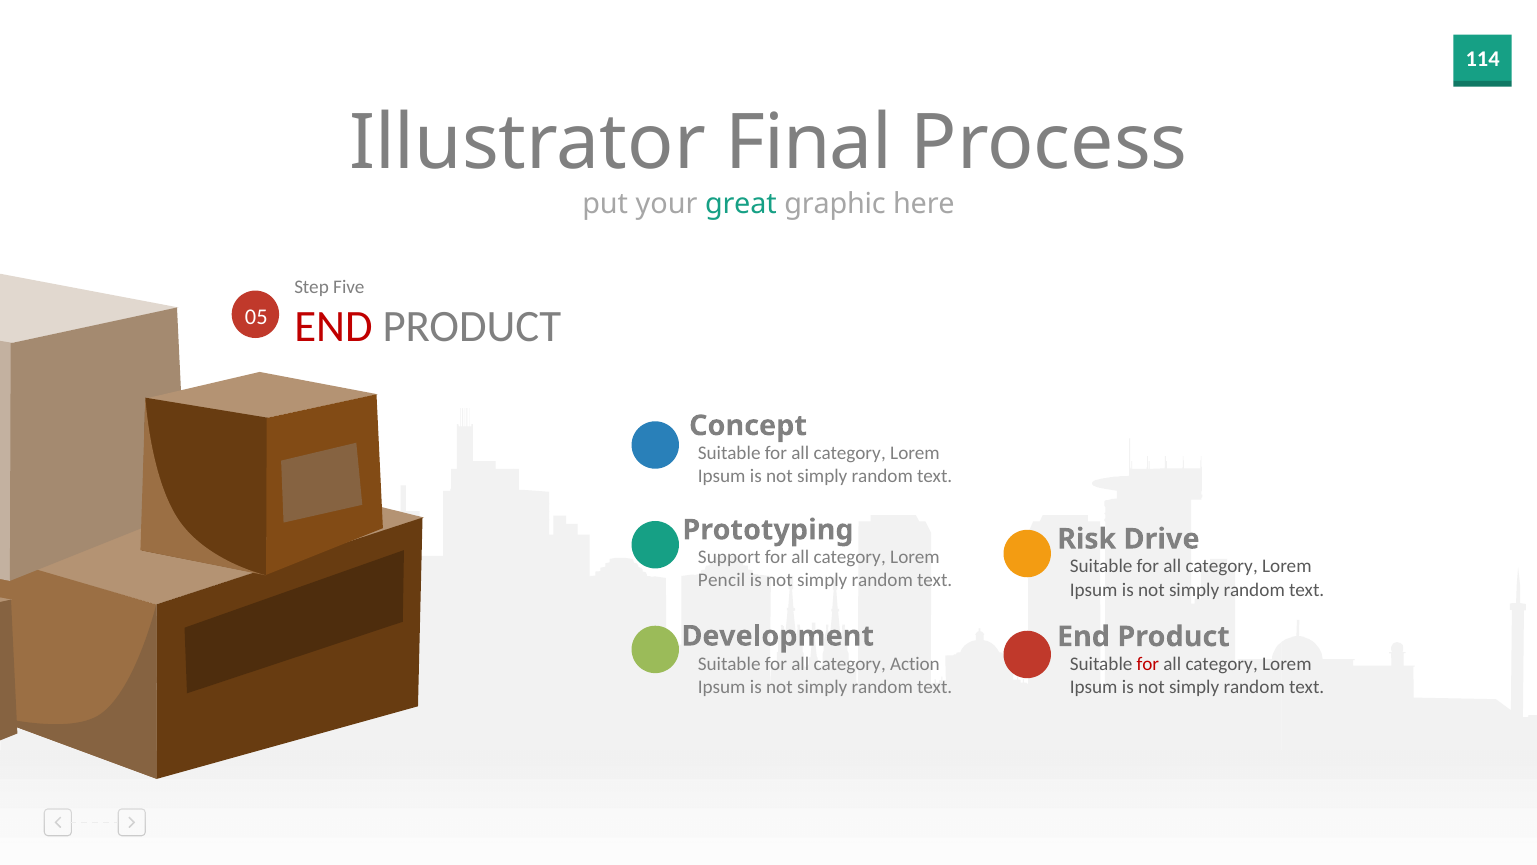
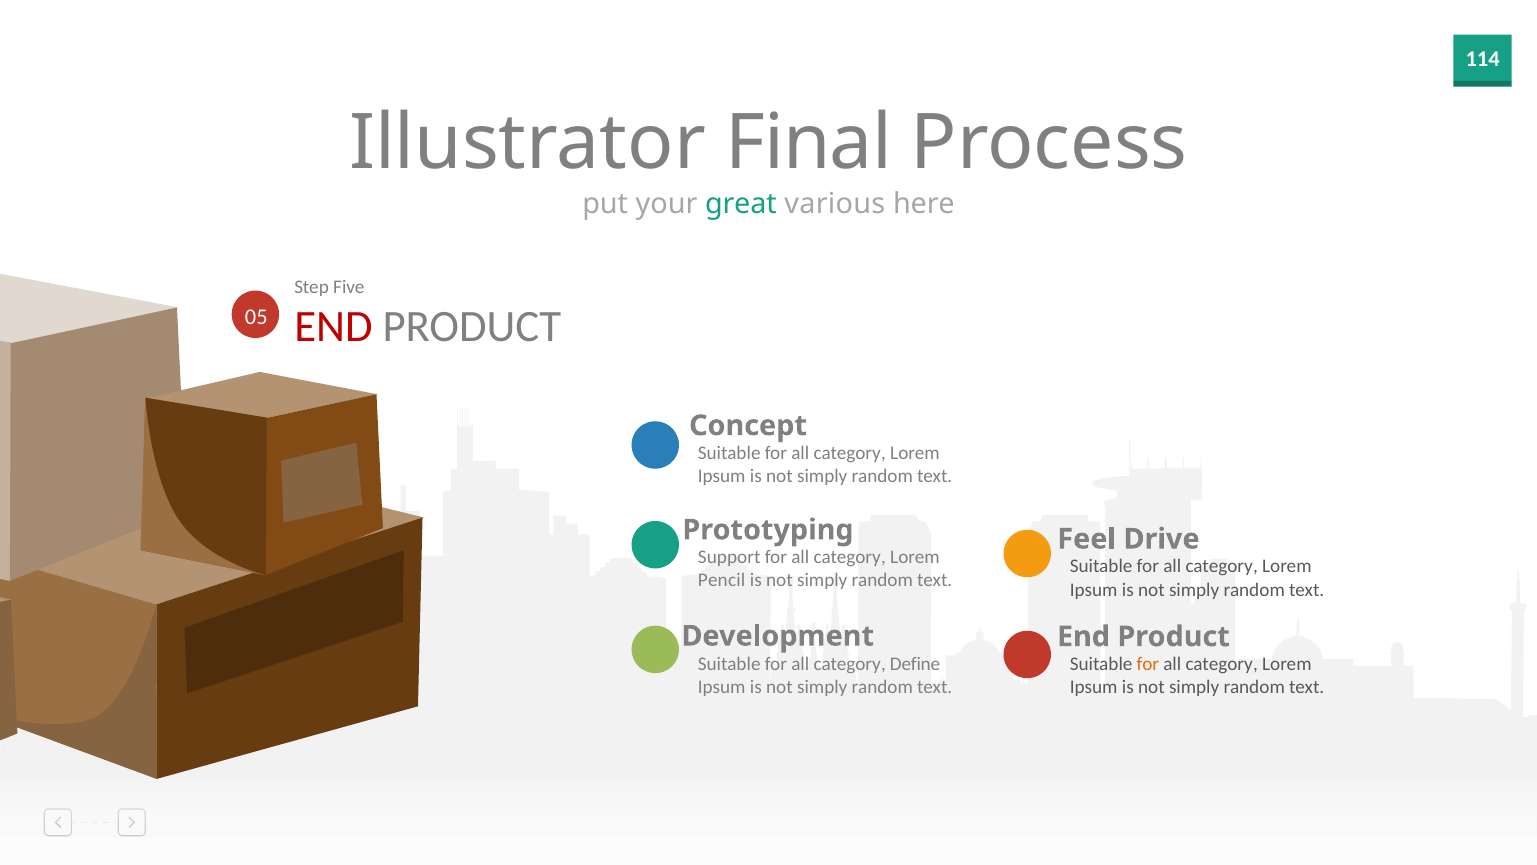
graphic: graphic -> various (835, 204)
Risk: Risk -> Feel (1087, 539)
Action: Action -> Define (915, 663)
for colour: red -> orange (1148, 664)
